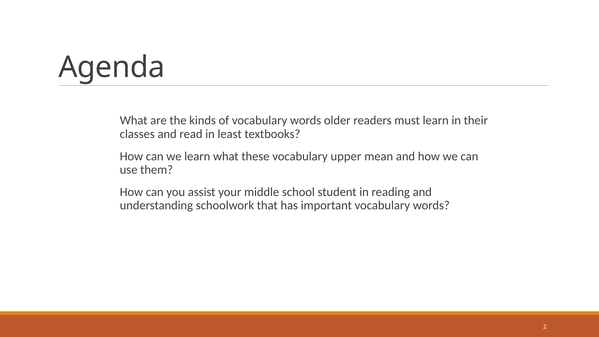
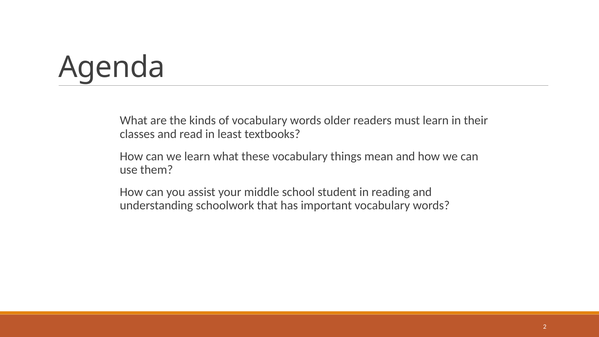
upper: upper -> things (346, 156)
